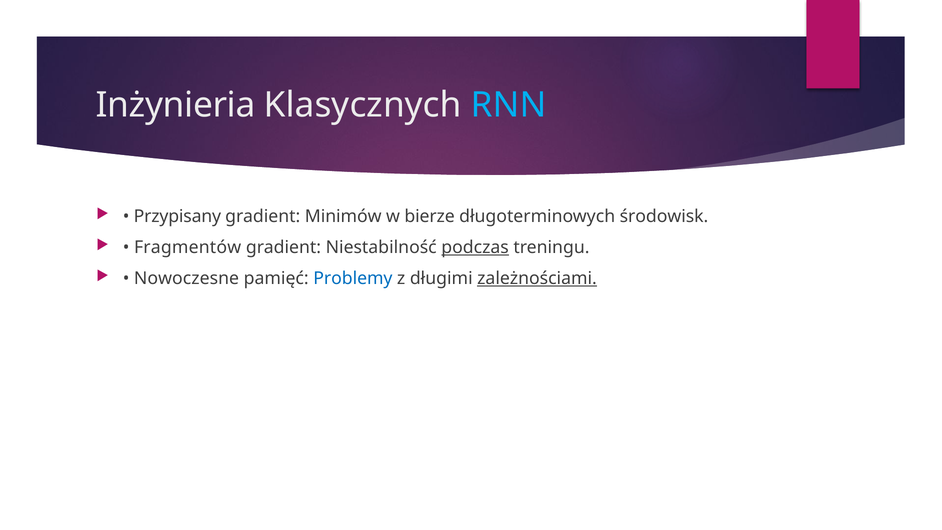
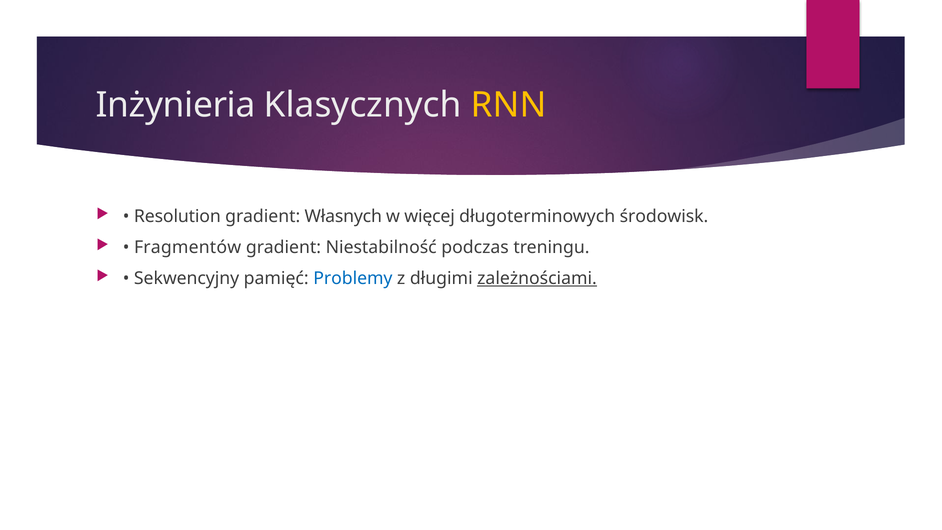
RNN colour: light blue -> yellow (509, 105)
Przypisany: Przypisany -> Resolution (177, 217)
Minimów: Minimów -> Własnych (343, 217)
bierze: bierze -> więcej (430, 217)
podczas underline: present -> none (475, 248)
Nowoczesne: Nowoczesne -> Sekwencyjny (187, 279)
